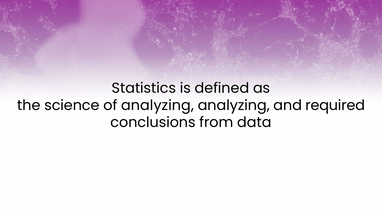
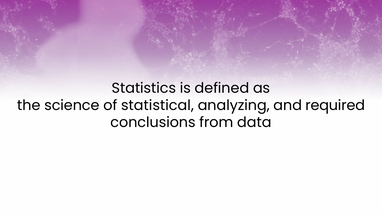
of analyzing: analyzing -> statistical (157, 105)
